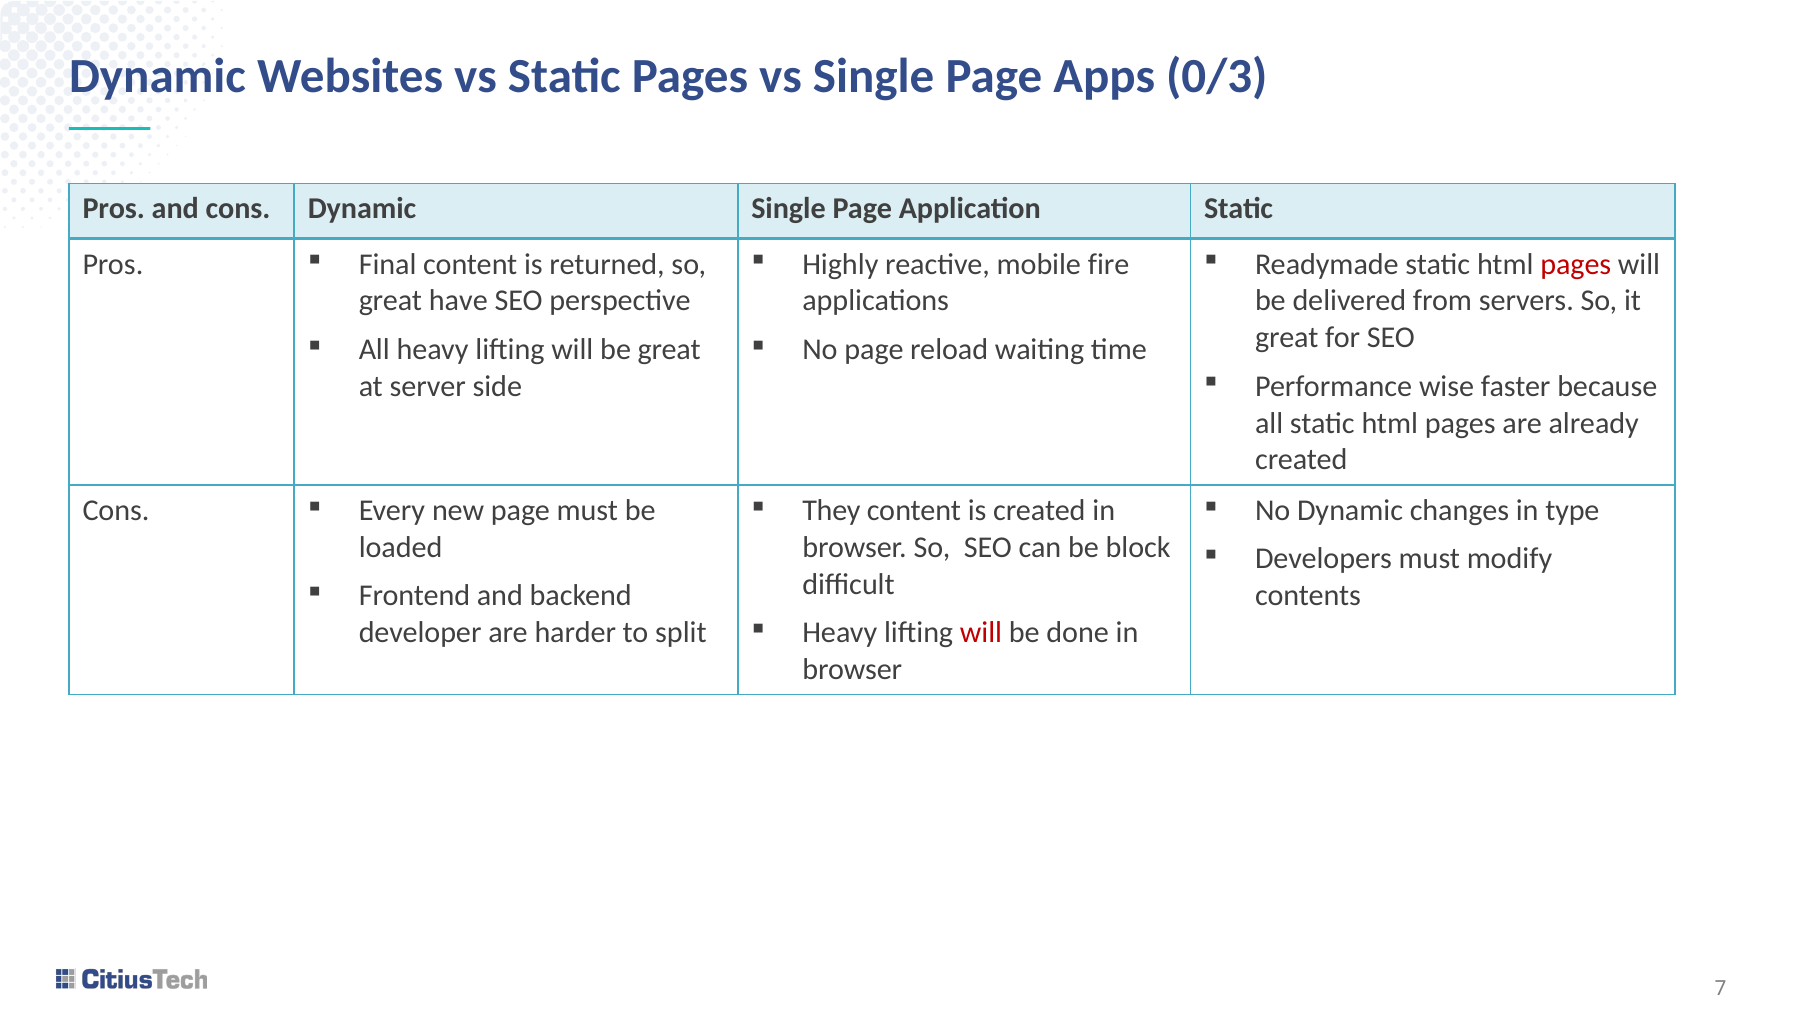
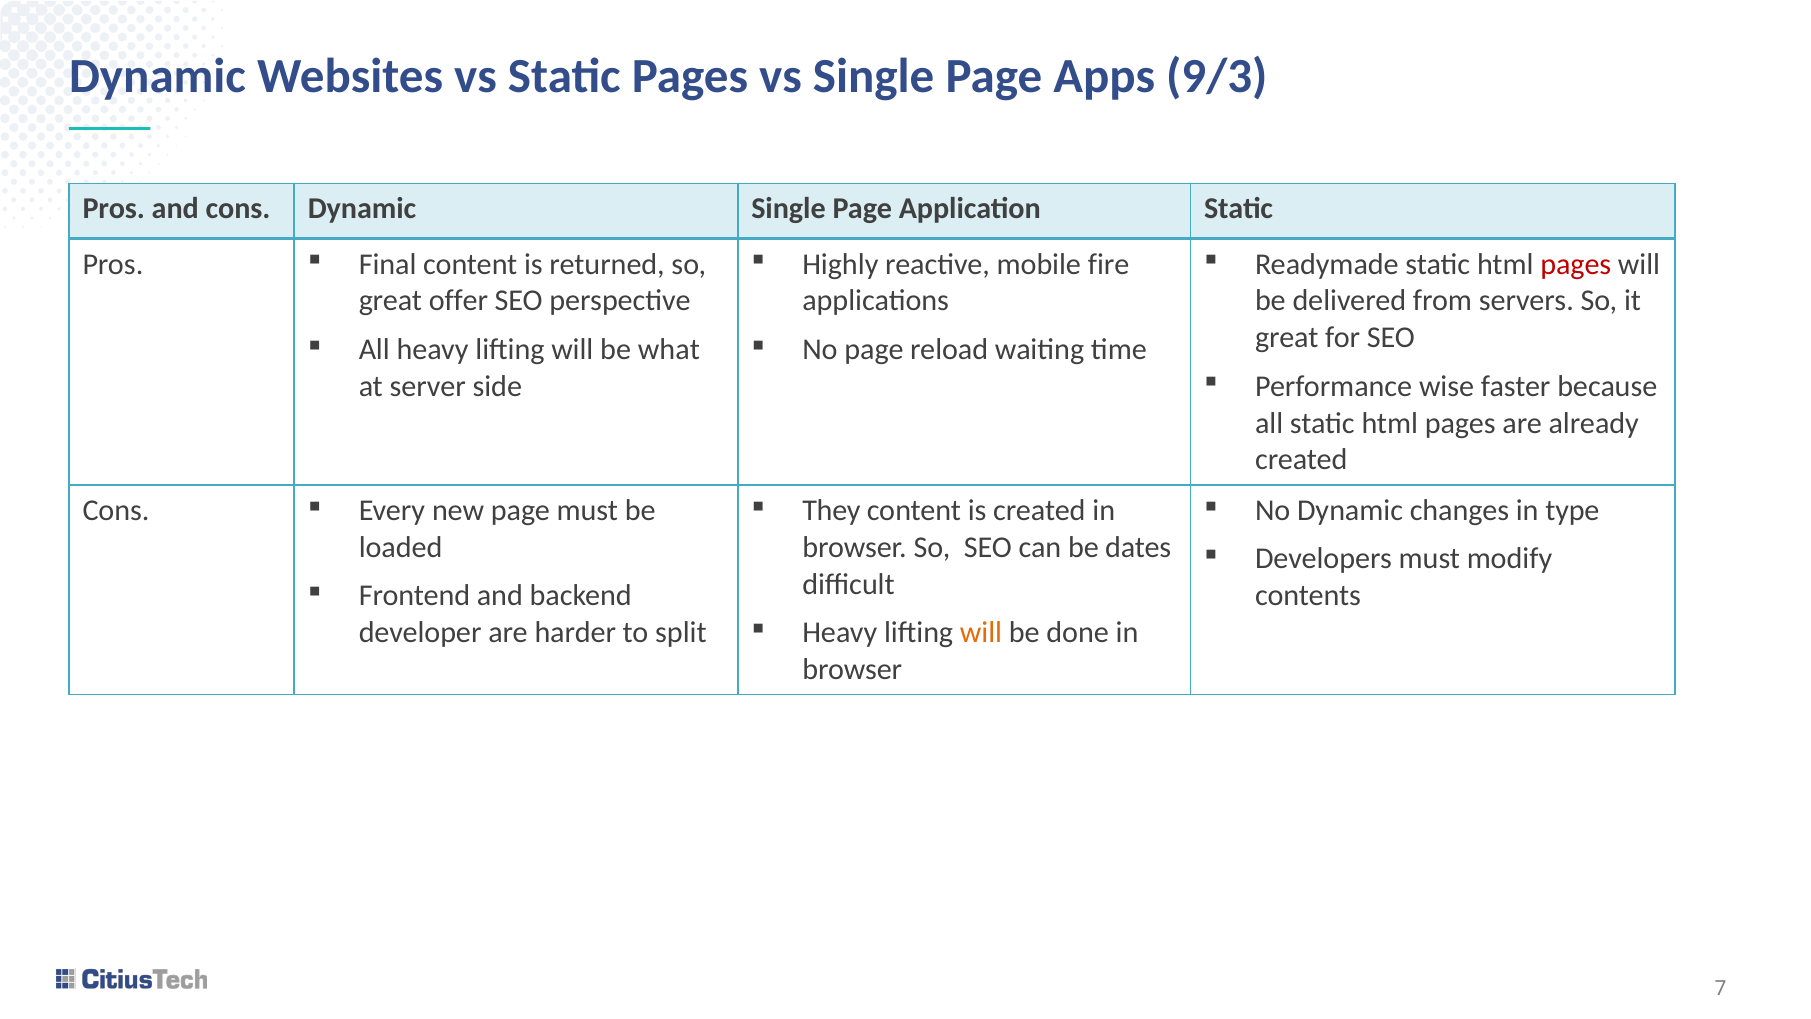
0/3: 0/3 -> 9/3 (1217, 76)
have: have -> offer (458, 301)
be great: great -> what (669, 349)
block: block -> dates (1138, 547)
will colour: red -> orange (981, 632)
